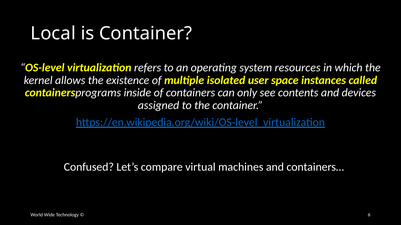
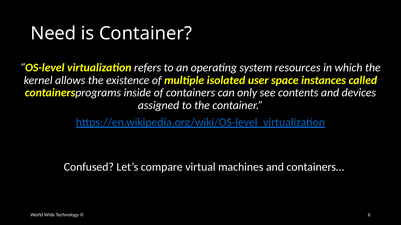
Local: Local -> Need (53, 34)
